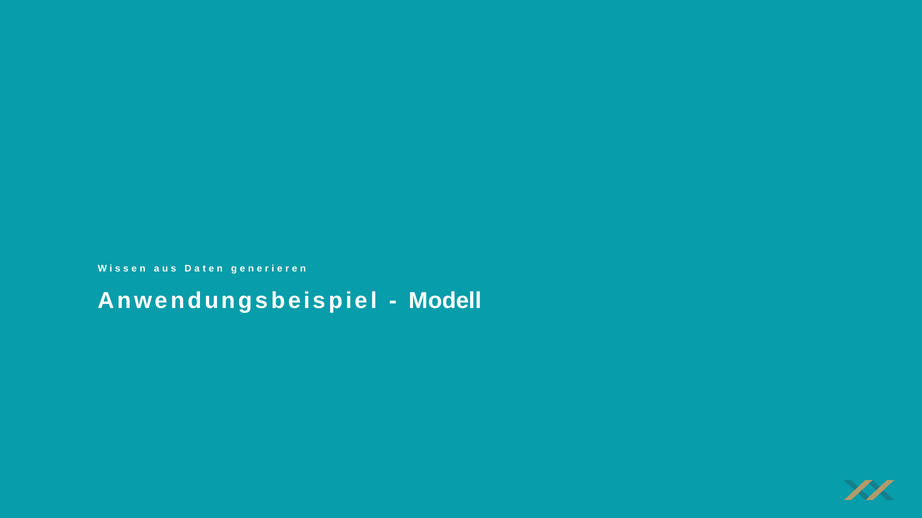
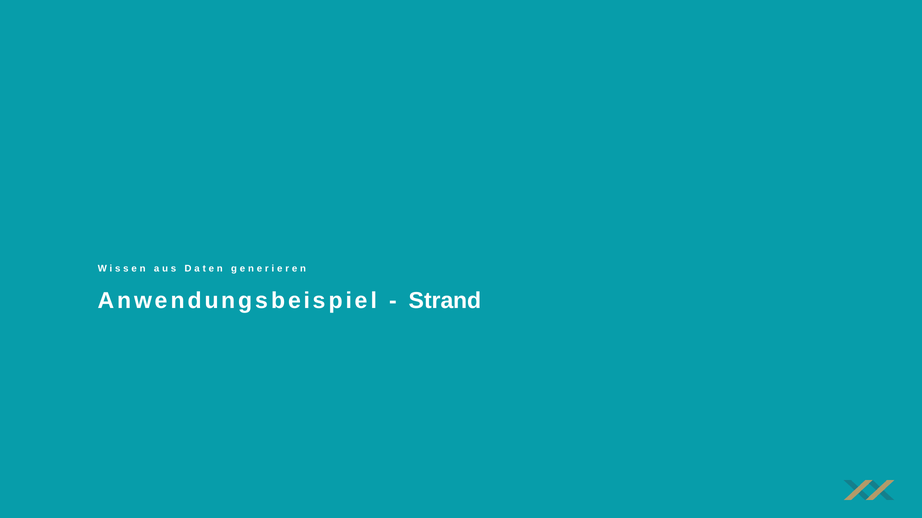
Modell: Modell -> Strand (445, 301)
